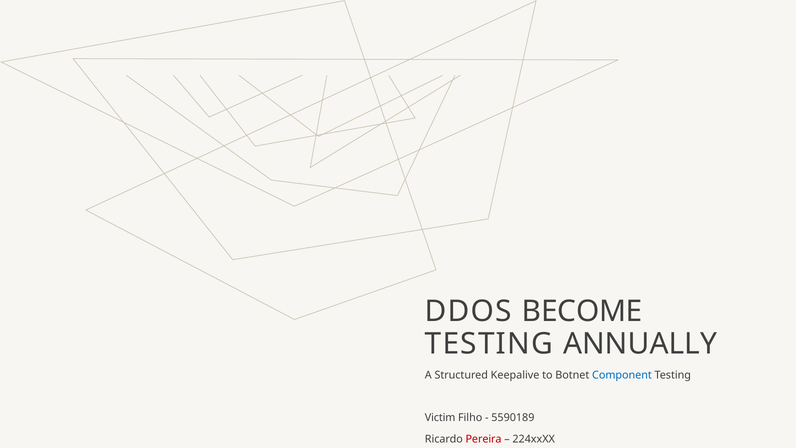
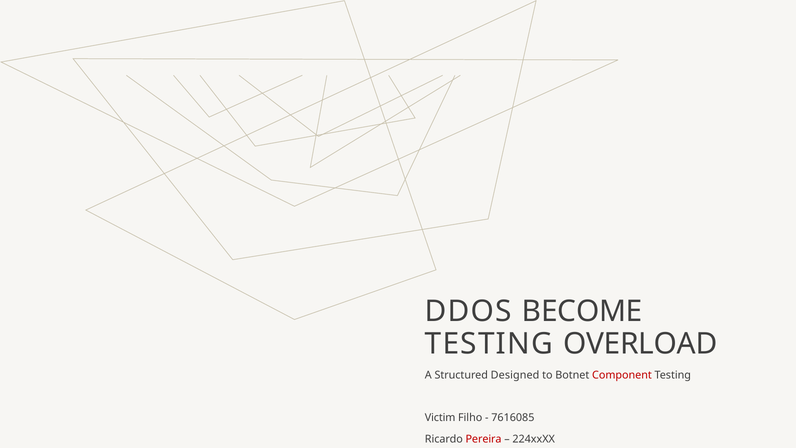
ANNUALLY: ANNUALLY -> OVERLOAD (640, 343)
Keepalive: Keepalive -> Designed (515, 375)
Component colour: blue -> red (622, 375)
5590189: 5590189 -> 7616085 (513, 417)
